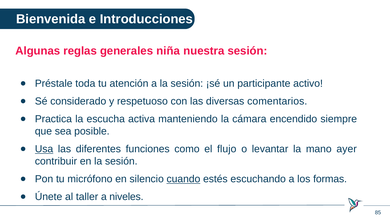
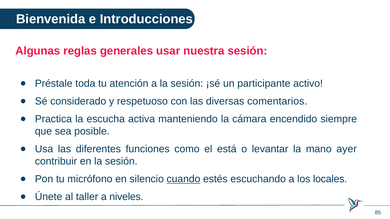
niña: niña -> usar (168, 51)
Usa underline: present -> none (44, 149)
flujo: flujo -> está (227, 149)
formas: formas -> locales (330, 179)
